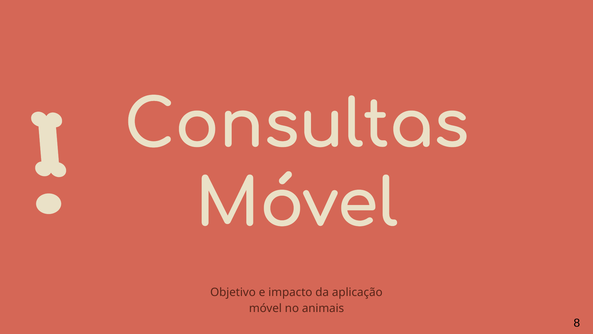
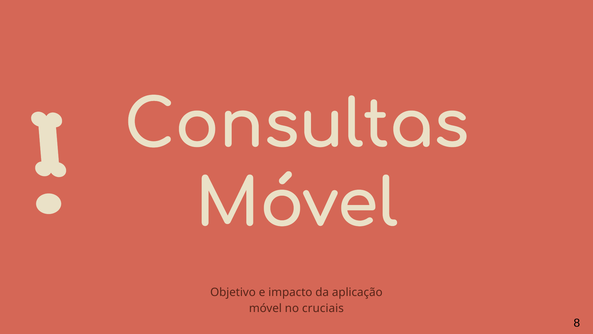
animais: animais -> cruciais (323, 308)
